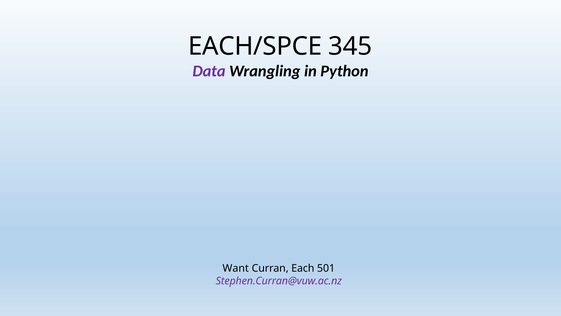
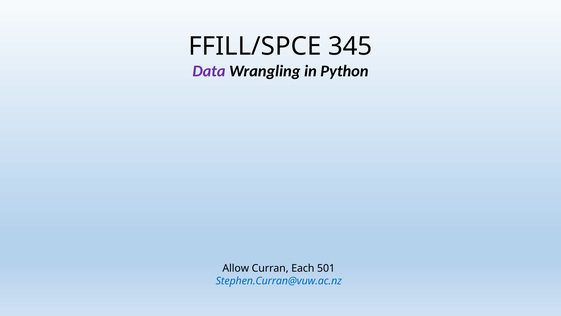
EACH/SPCE: EACH/SPCE -> FFILL/SPCE (255, 46)
Want: Want -> Allow (236, 268)
Stephen.Curran@vuw.ac.nz colour: purple -> blue (279, 281)
